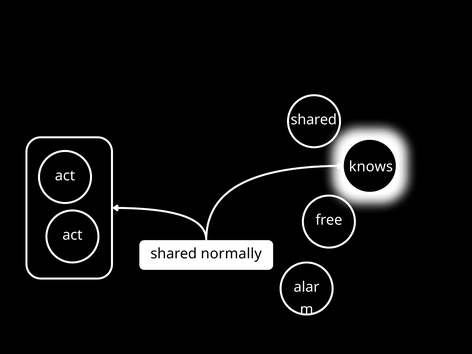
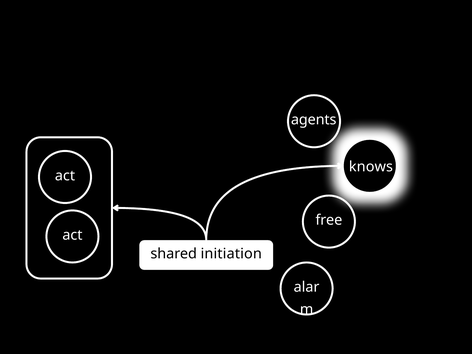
shared: shared -> agents (314, 120)
normally: normally -> initiation (231, 254)
